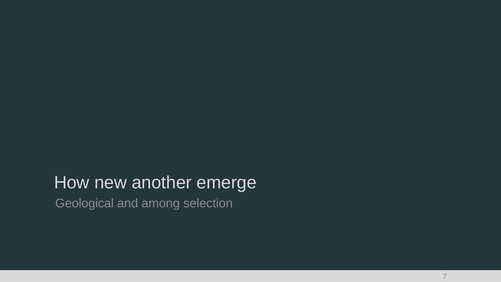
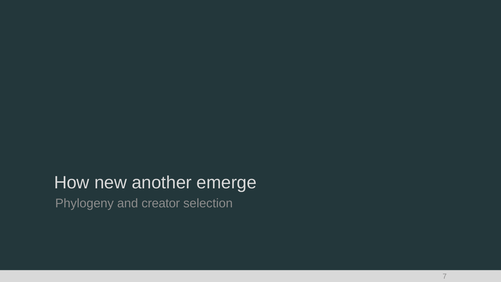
Geological: Geological -> Phylogeny (84, 203)
among: among -> creator (161, 203)
